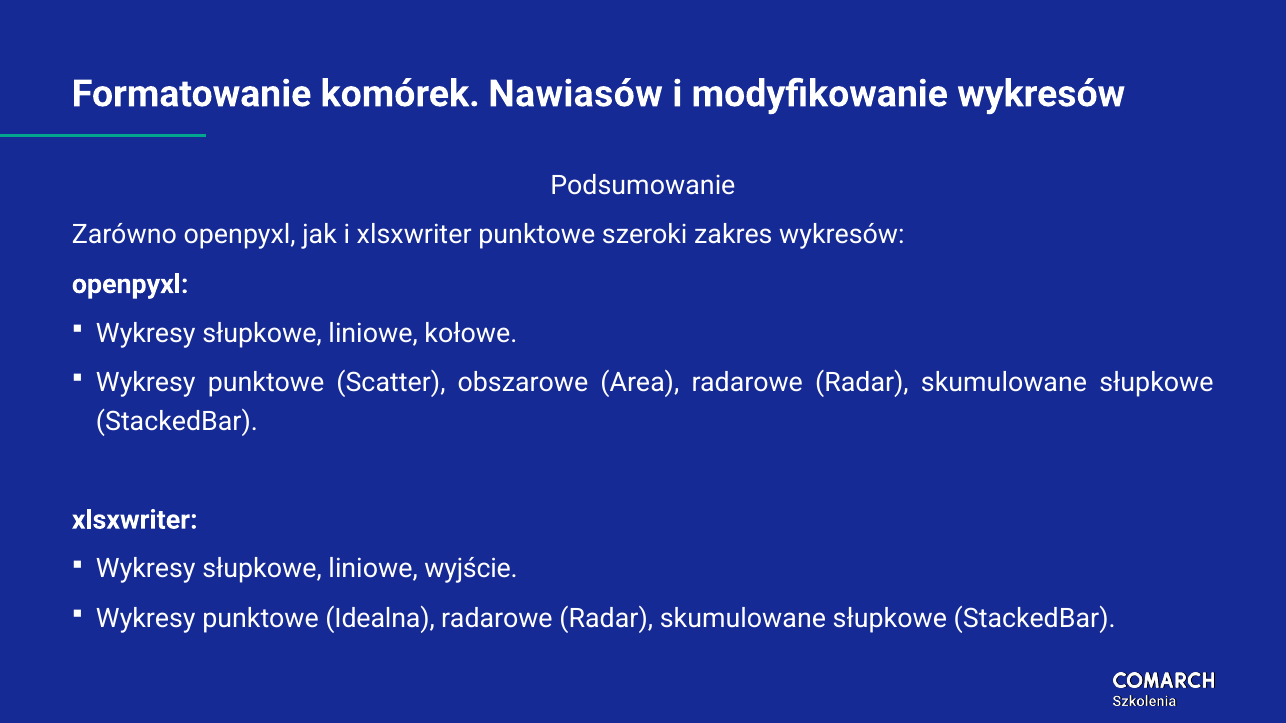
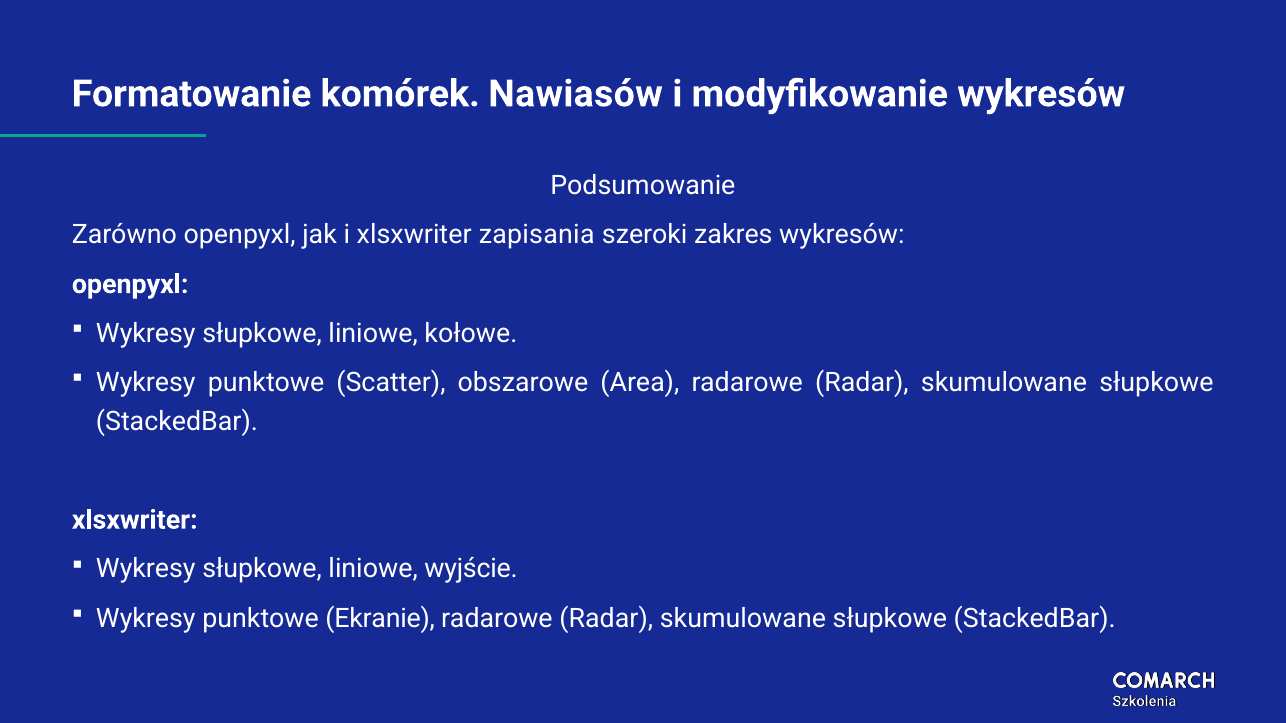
xlsxwriter punktowe: punktowe -> zapisania (537, 235)
Idealna: Idealna -> Ekranie (380, 619)
